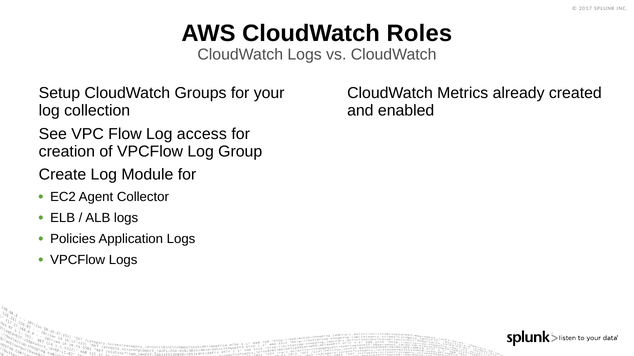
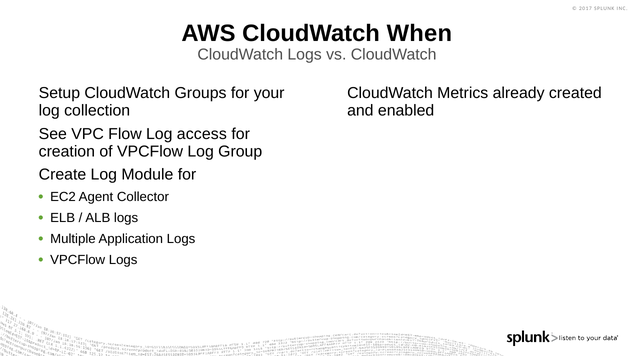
Roles: Roles -> When (419, 34)
Policies: Policies -> Multiple (73, 239)
